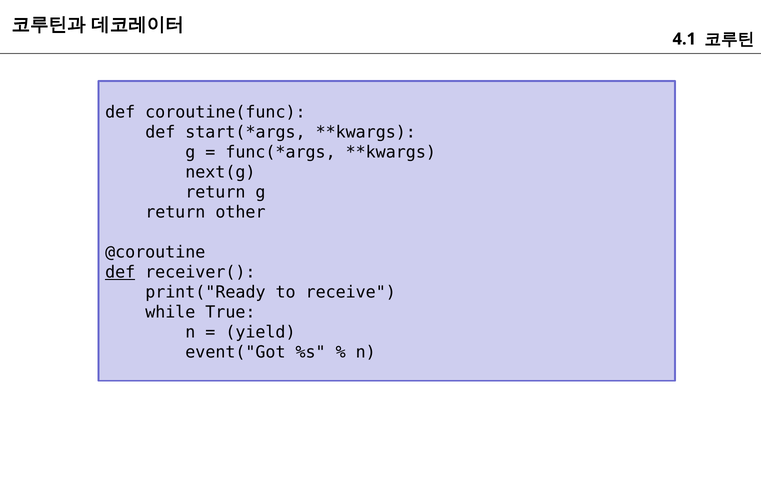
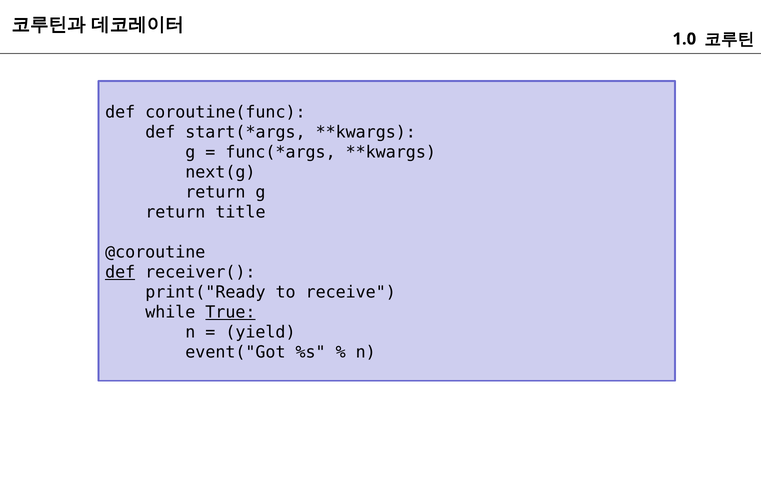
4.1: 4.1 -> 1.0 (684, 39)
other: other -> title (240, 212)
True underline: none -> present (230, 312)
